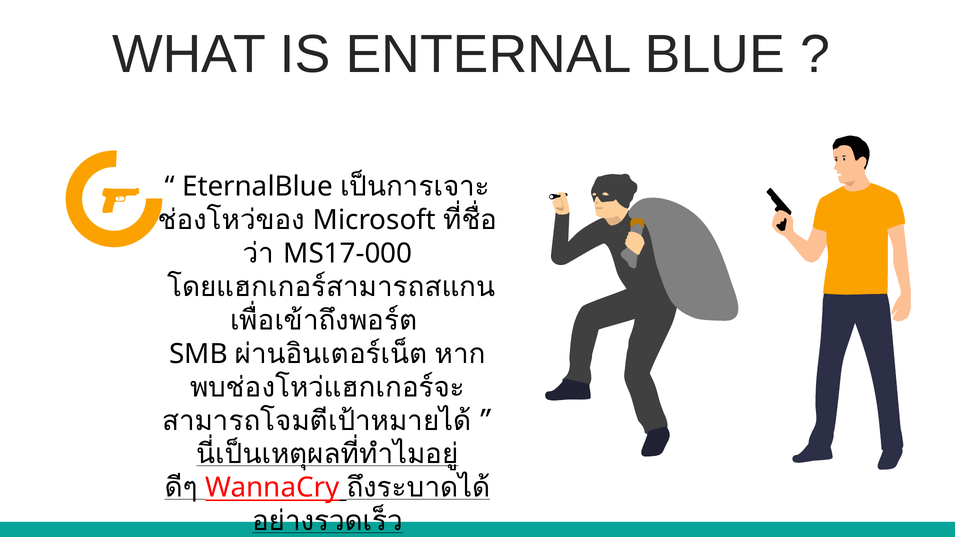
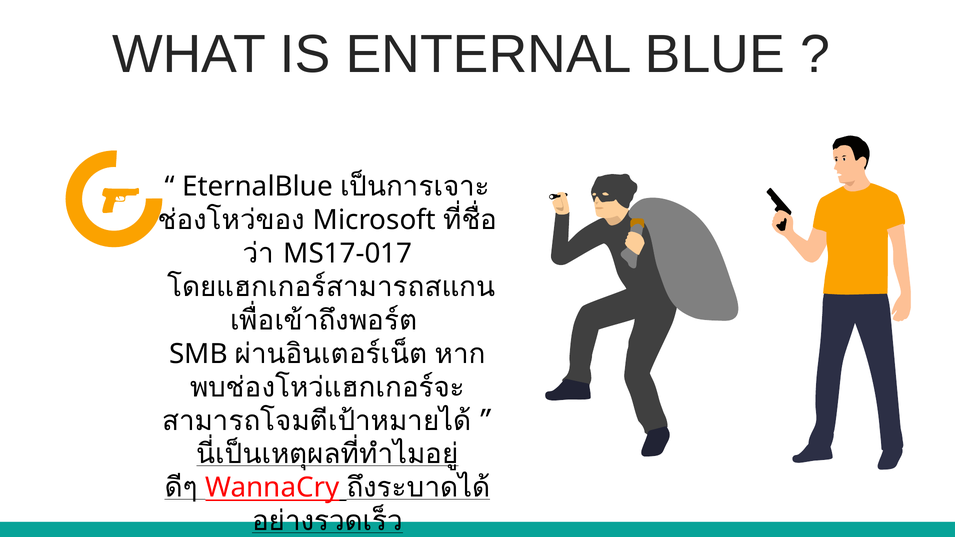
MS17-000: MS17-000 -> MS17-017 (348, 254)
